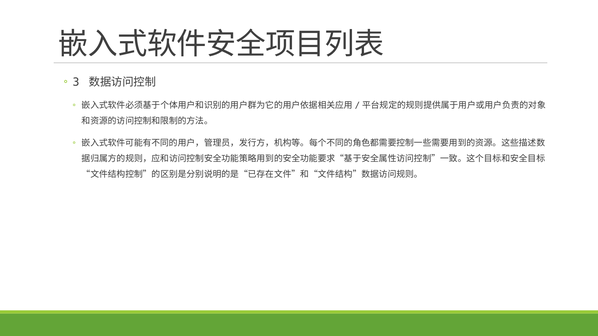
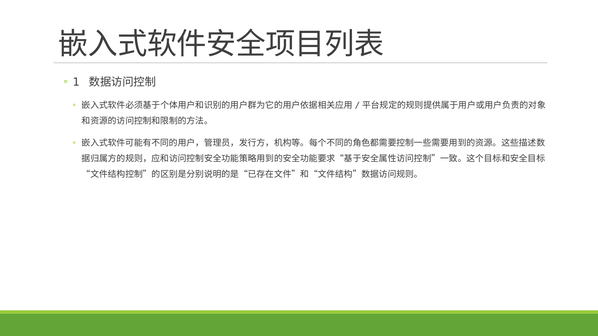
3: 3 -> 1 (76, 82)
